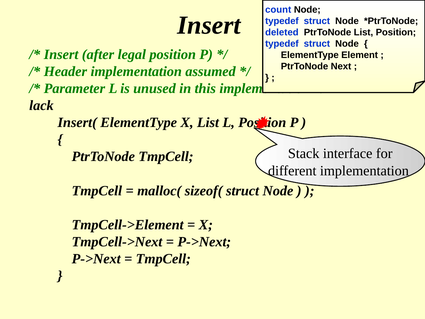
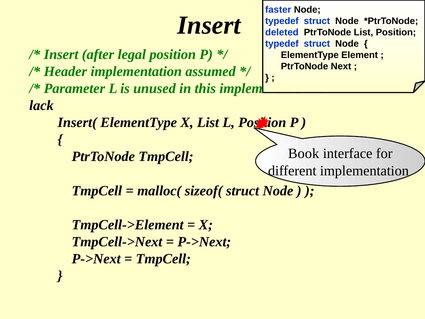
count: count -> faster (278, 10)
Stack: Stack -> Book (304, 154)
